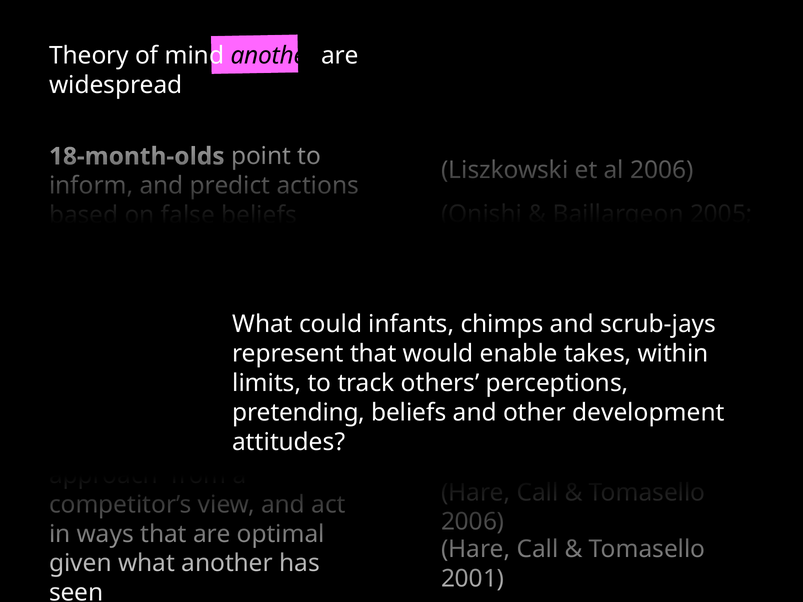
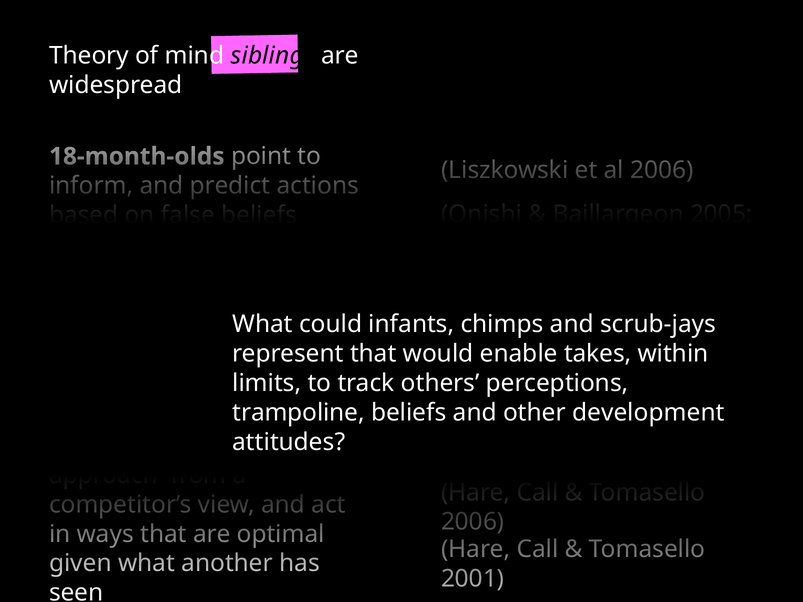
mind another: another -> siblings (273, 56)
pretending: pretending -> trampoline (299, 413)
